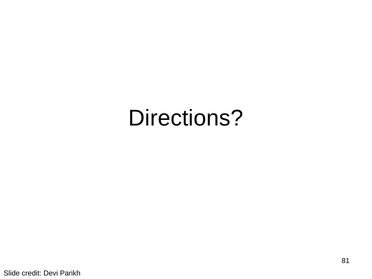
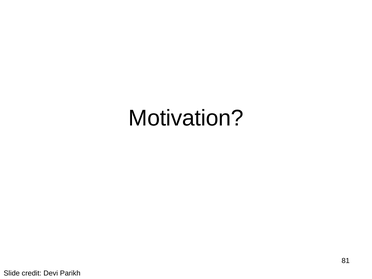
Directions: Directions -> Motivation (186, 118)
